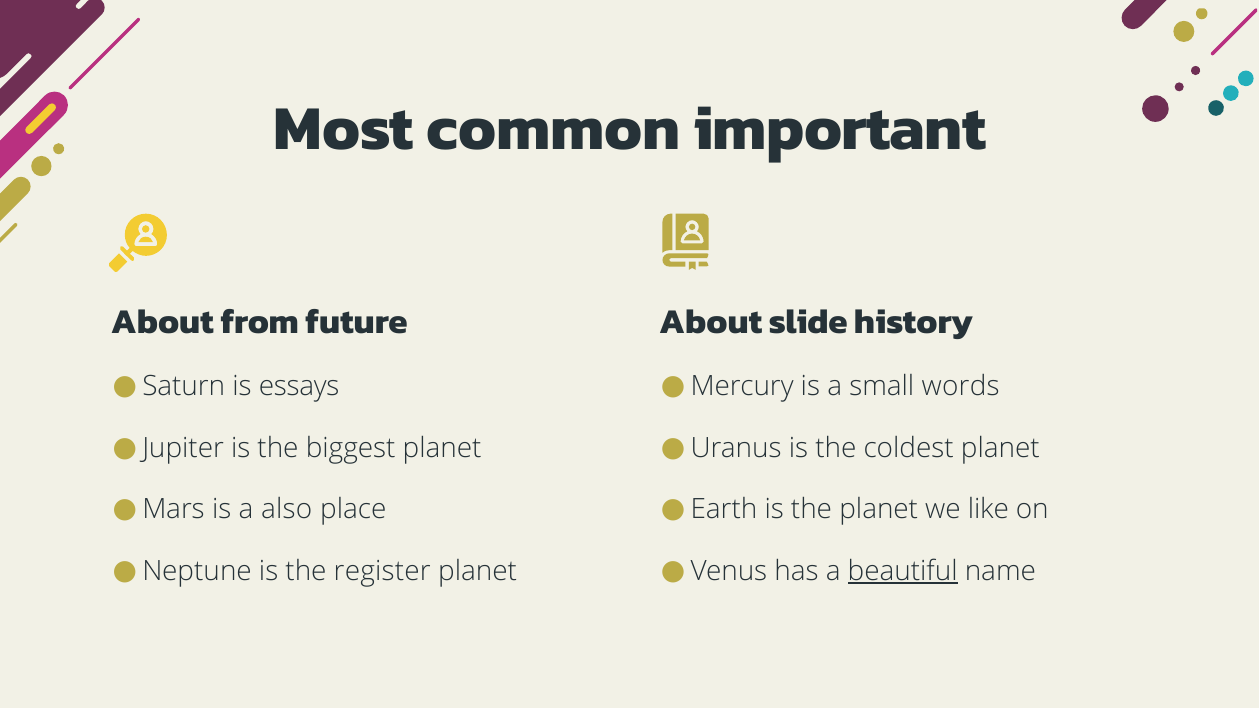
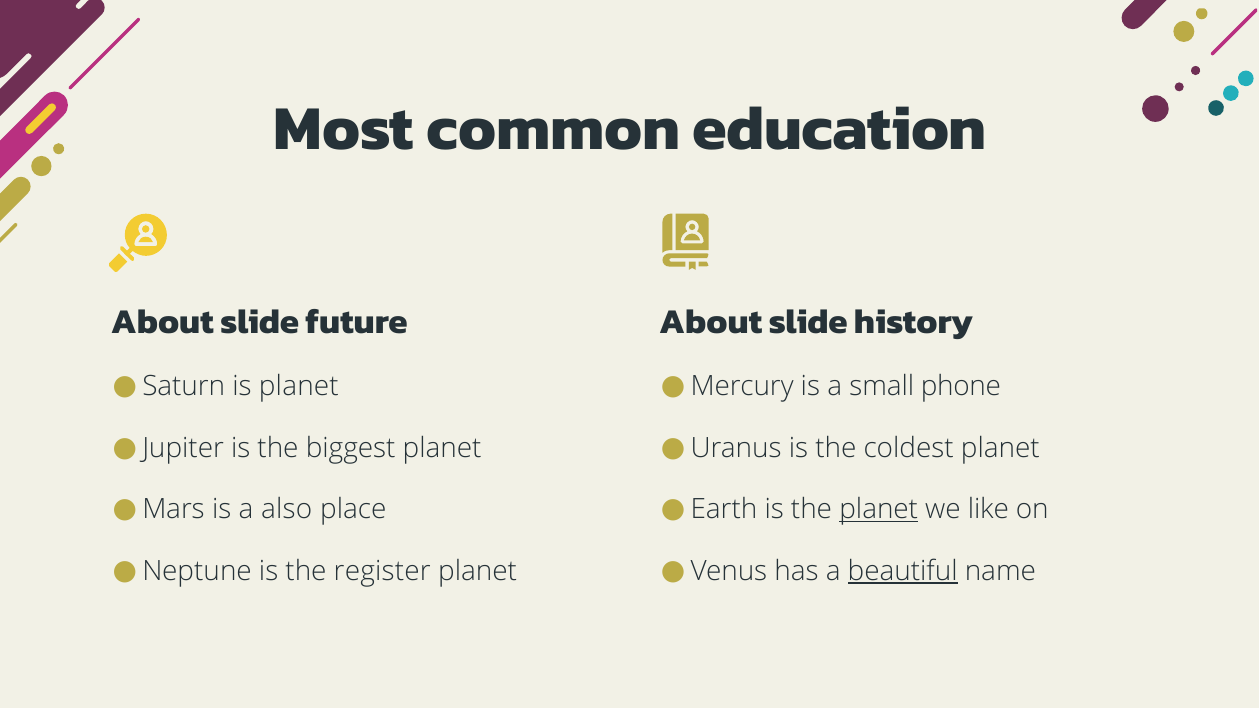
important: important -> education (840, 129)
from: from -> slide (260, 322)
is essays: essays -> planet (299, 386)
words: words -> phone (961, 386)
planet underline: none -> present (879, 509)
